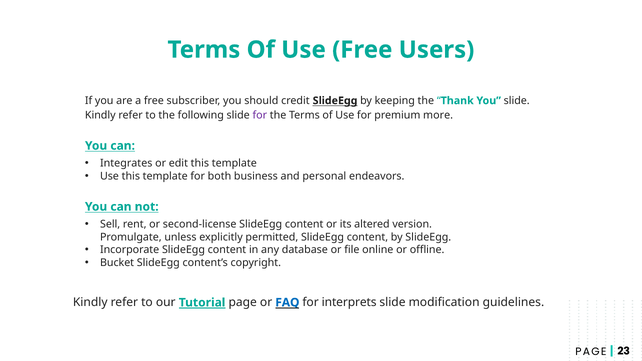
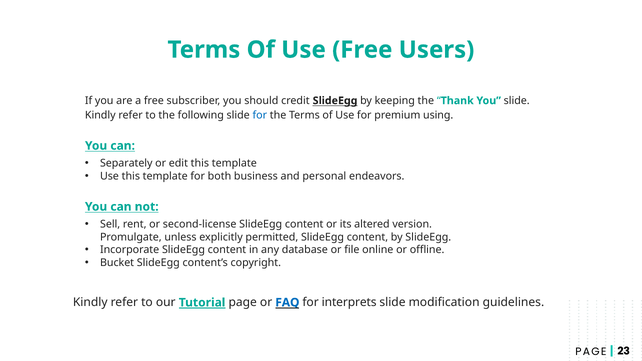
for colour: purple -> blue (260, 115)
more: more -> using (438, 115)
Integrates: Integrates -> Separately (126, 163)
